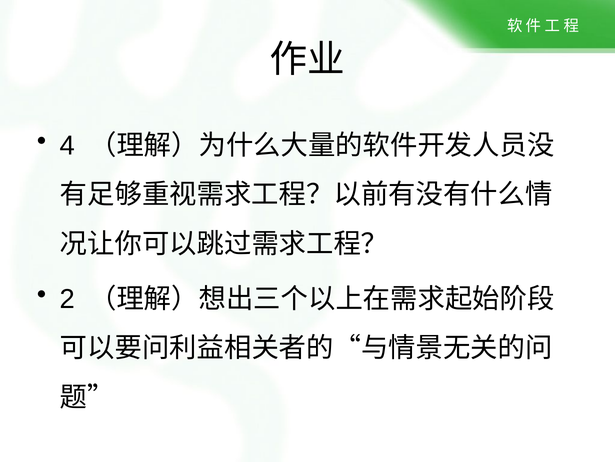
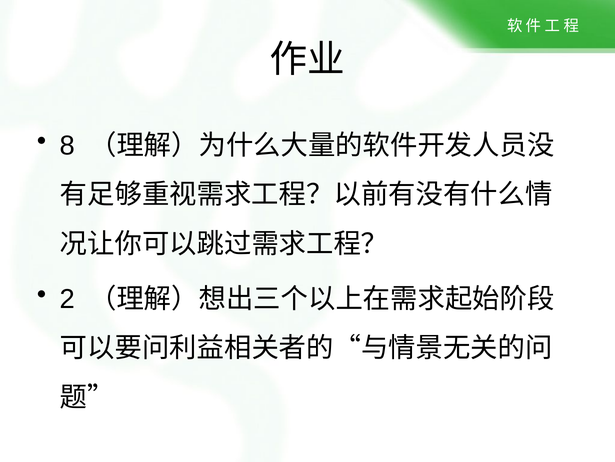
4: 4 -> 8 (68, 145)
